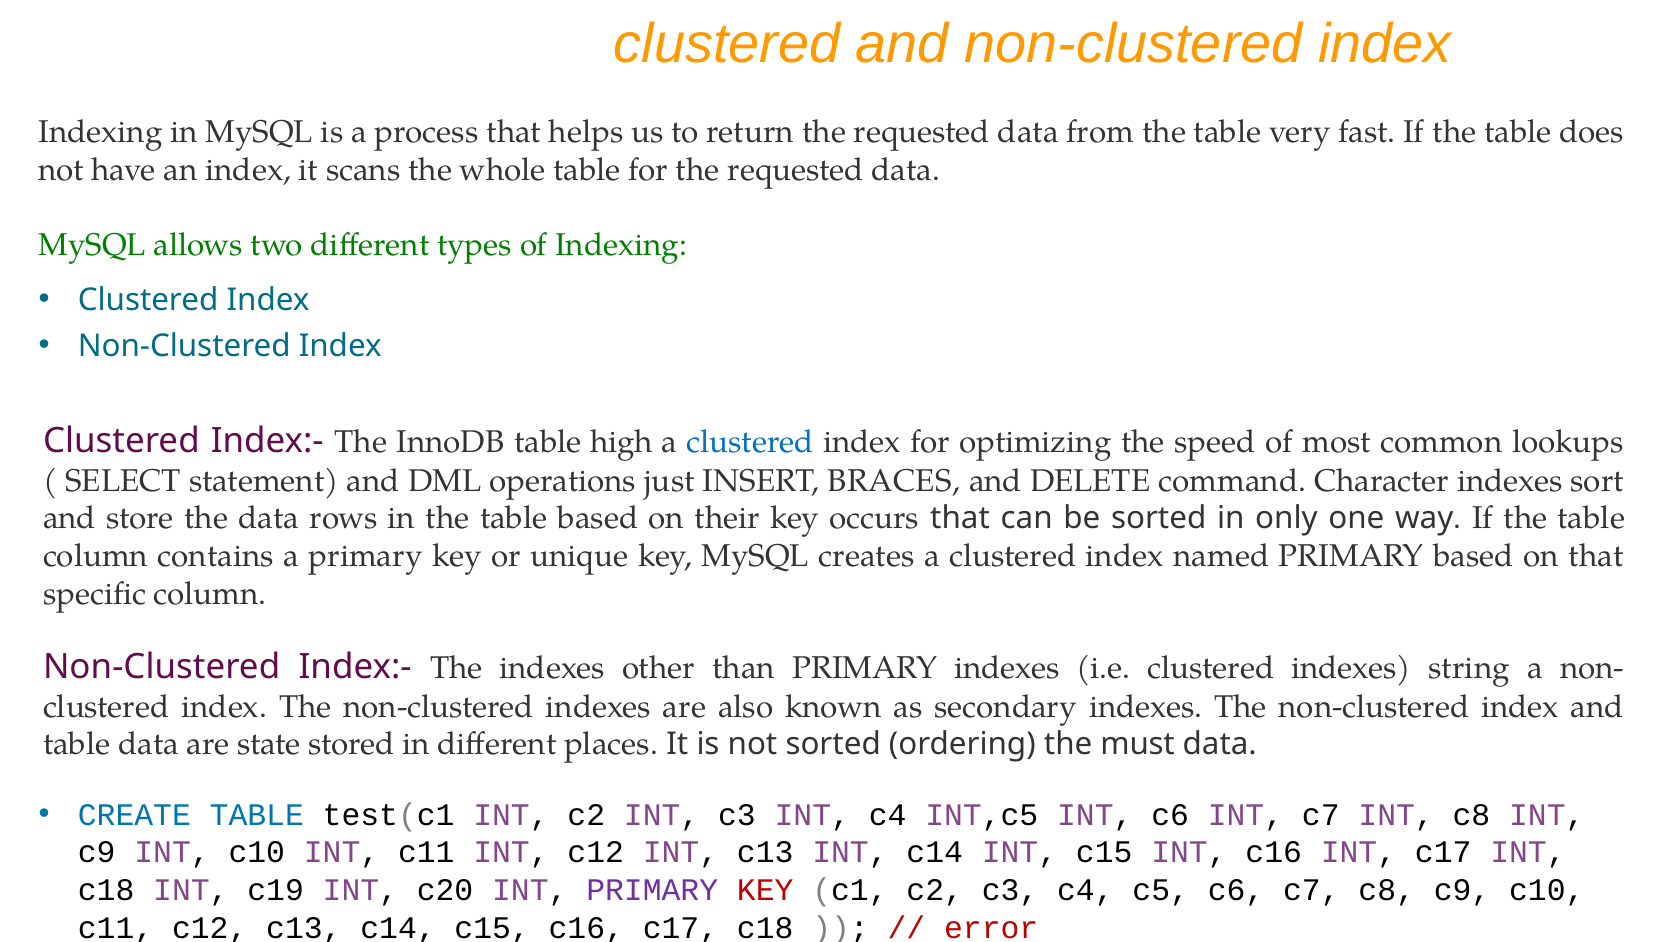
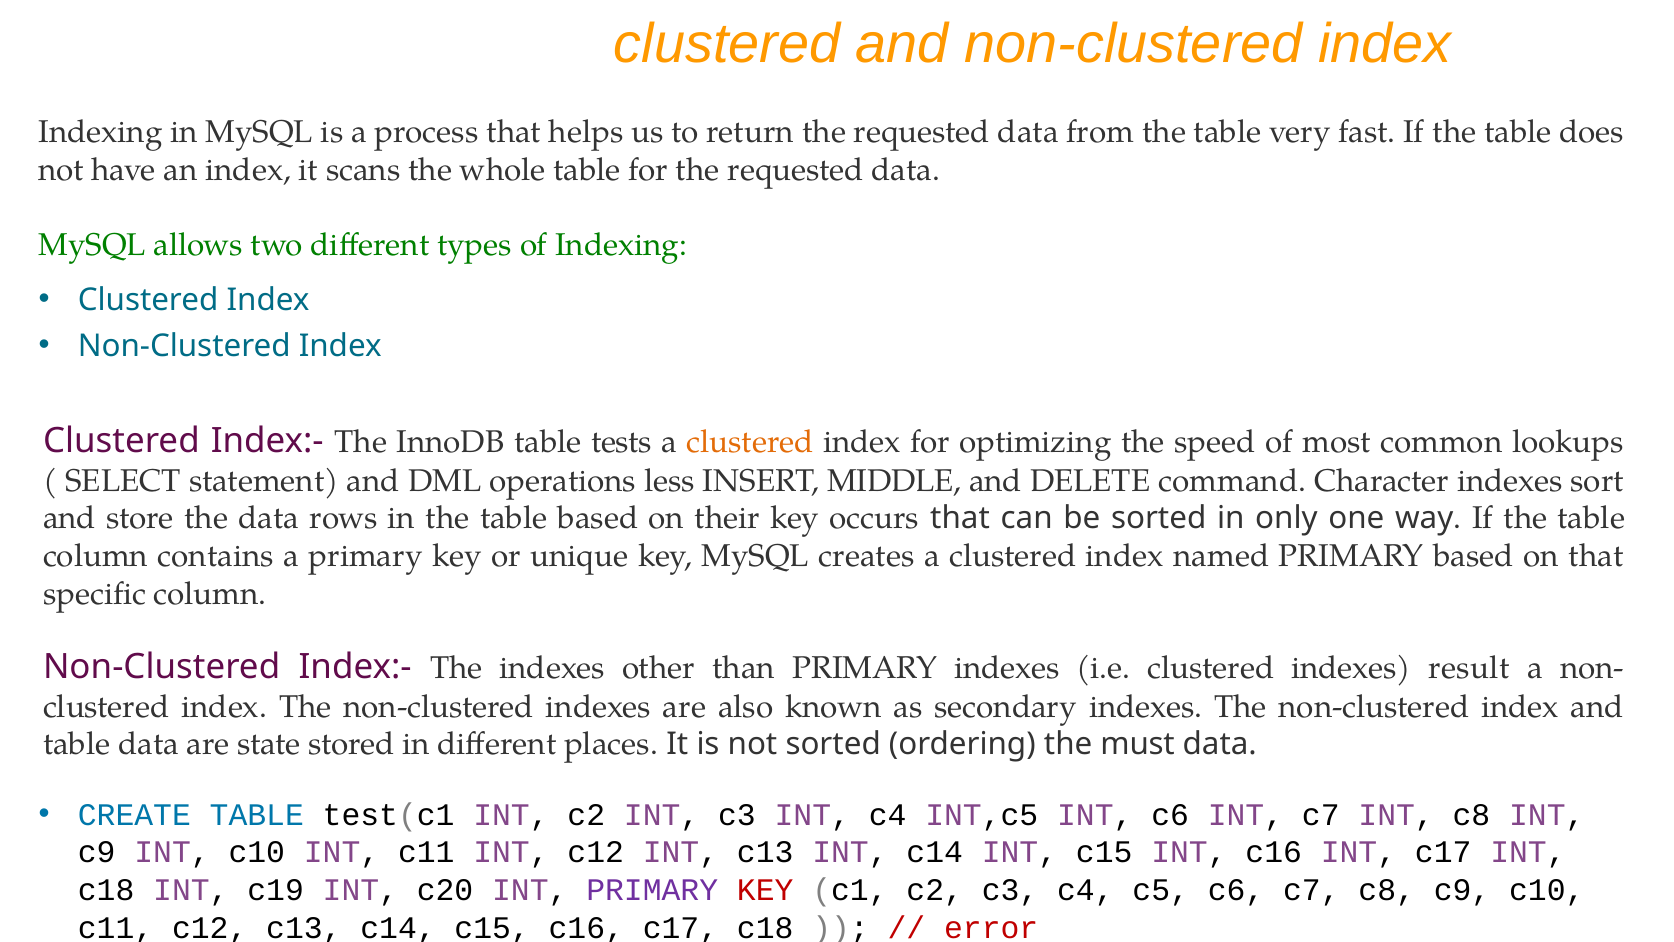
high: high -> tests (622, 442)
clustered colour: blue -> orange (750, 442)
just: just -> less (670, 481)
BRACES: BRACES -> MIDDLE (894, 481)
string: string -> result (1469, 668)
